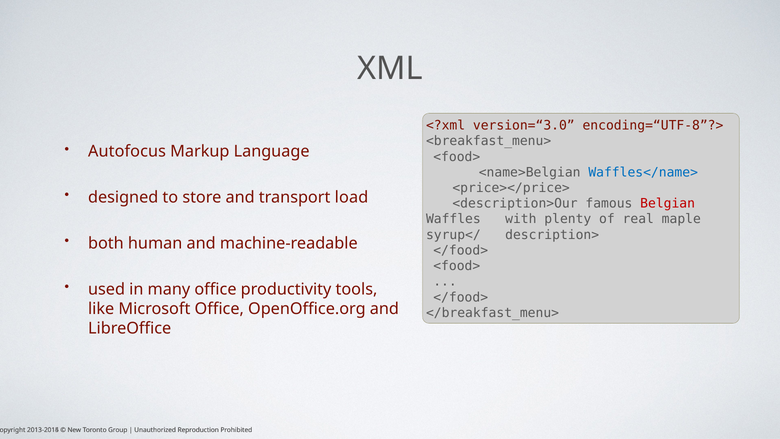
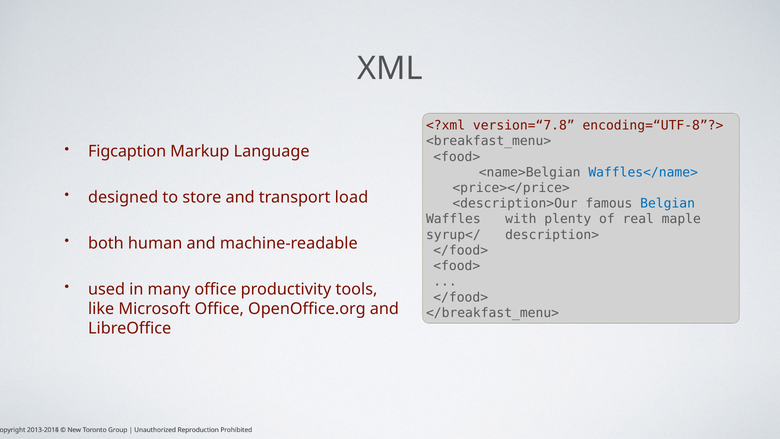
version=“3.0: version=“3.0 -> version=“7.8 (524, 125)
Autofocus: Autofocus -> Figcaption (127, 151)
Belgian colour: red -> blue (668, 203)
